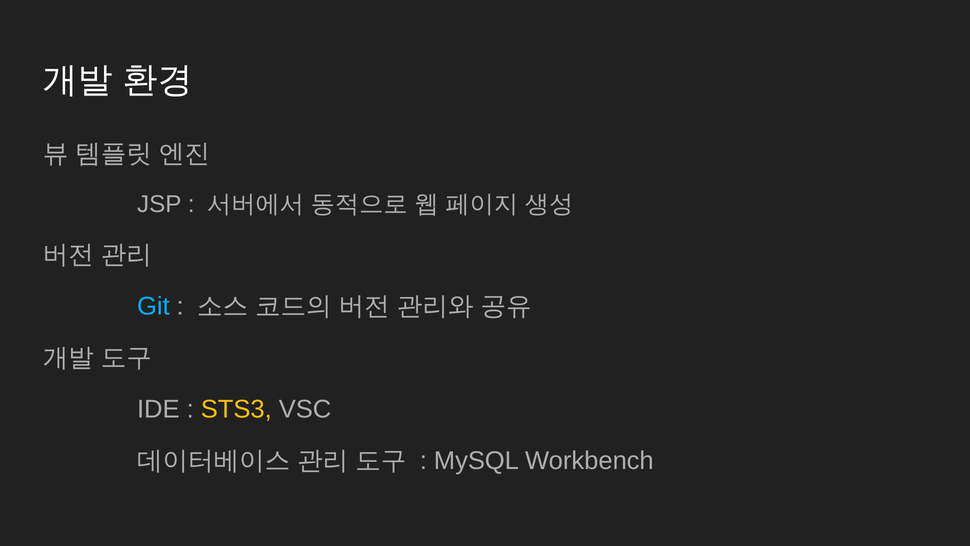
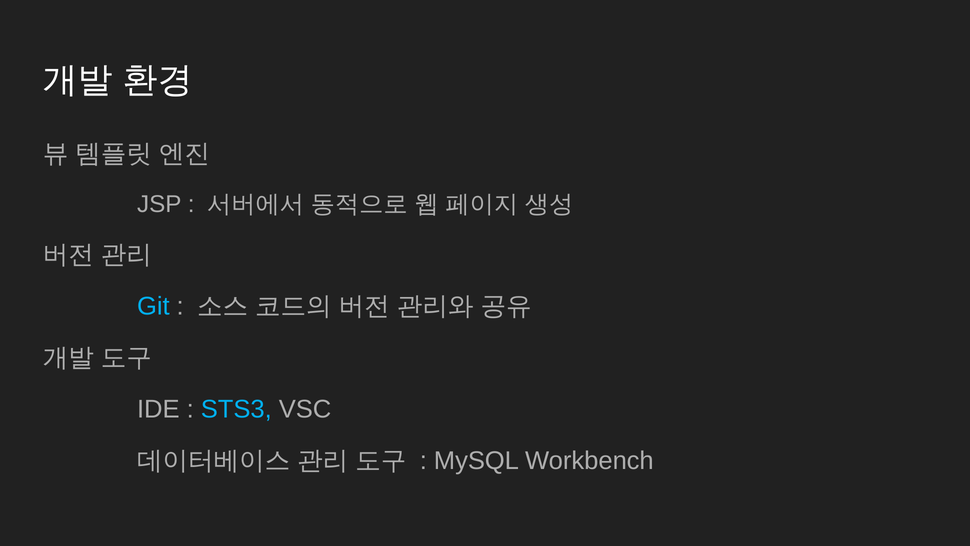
STS3 colour: yellow -> light blue (236, 409)
